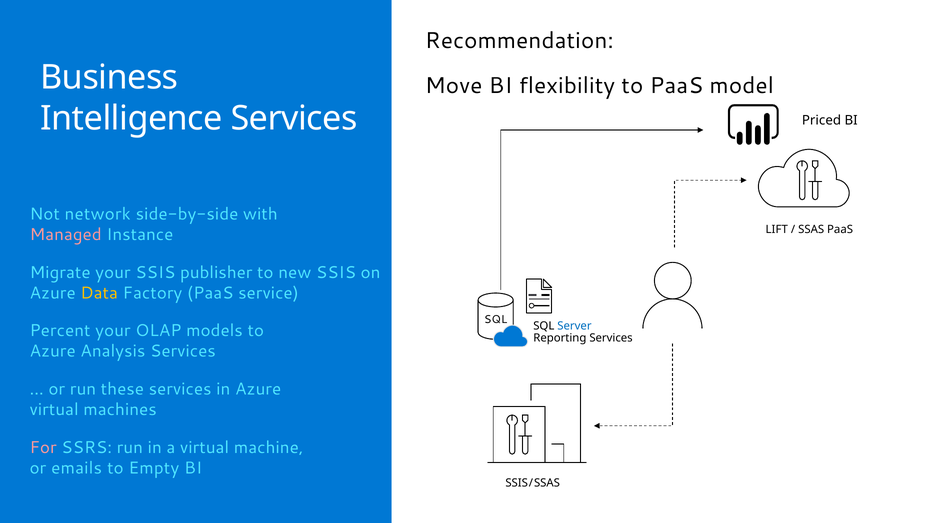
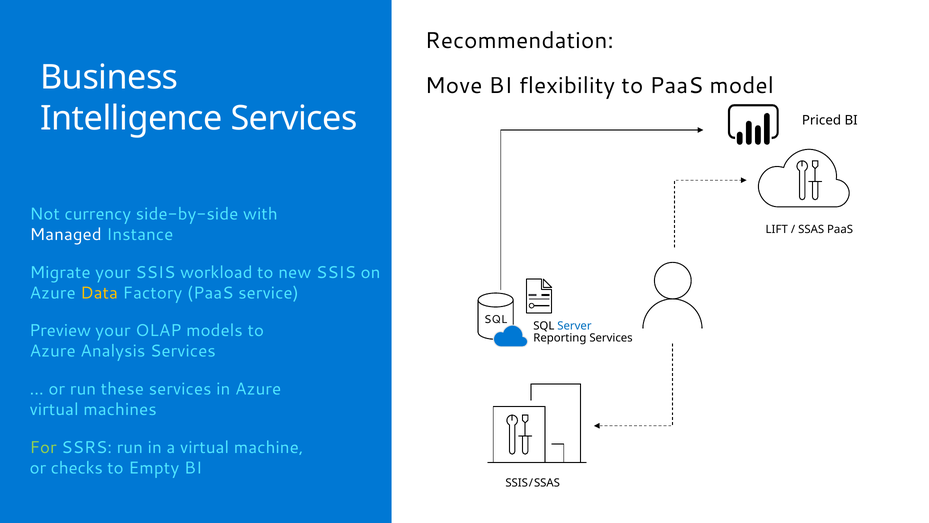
network: network -> currency (98, 214)
Managed colour: pink -> white (66, 234)
publisher: publisher -> workload (216, 272)
Percent: Percent -> Preview (60, 331)
For colour: pink -> light green (43, 447)
emails: emails -> checks (77, 468)
